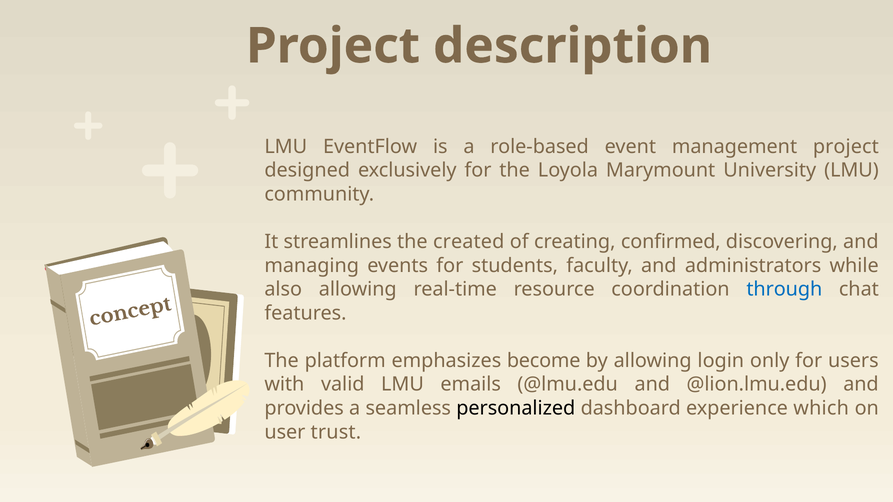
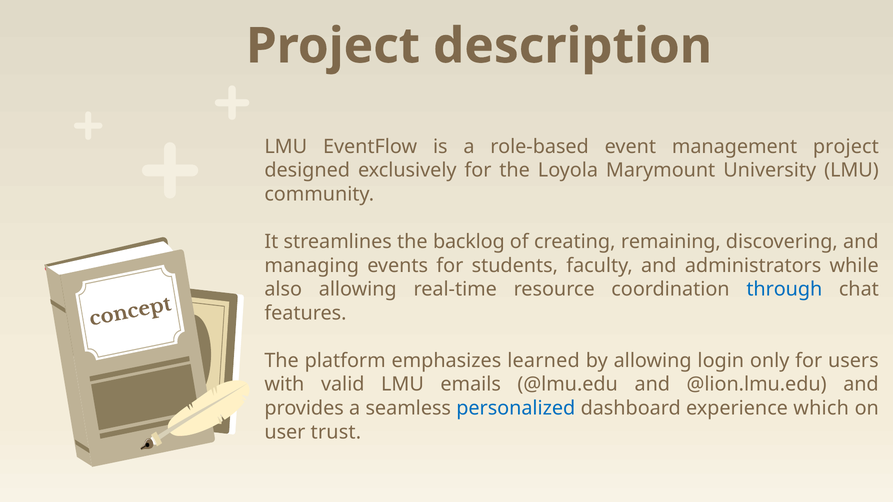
created: created -> backlog (469, 242)
confirmed: confirmed -> remaining (671, 242)
become: become -> learned (543, 361)
personalized colour: black -> blue (516, 408)
